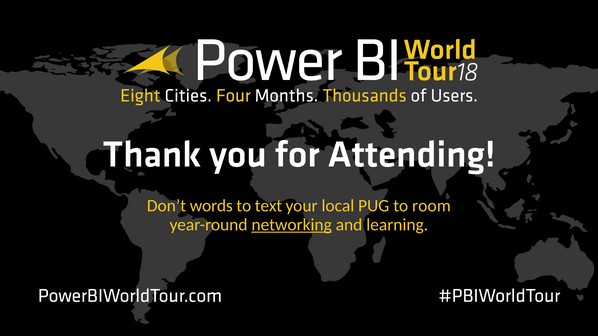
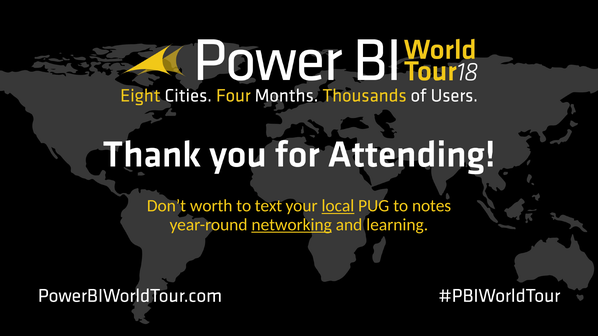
words: words -> worth (211, 206)
local underline: none -> present (338, 206)
room: room -> notes (432, 206)
